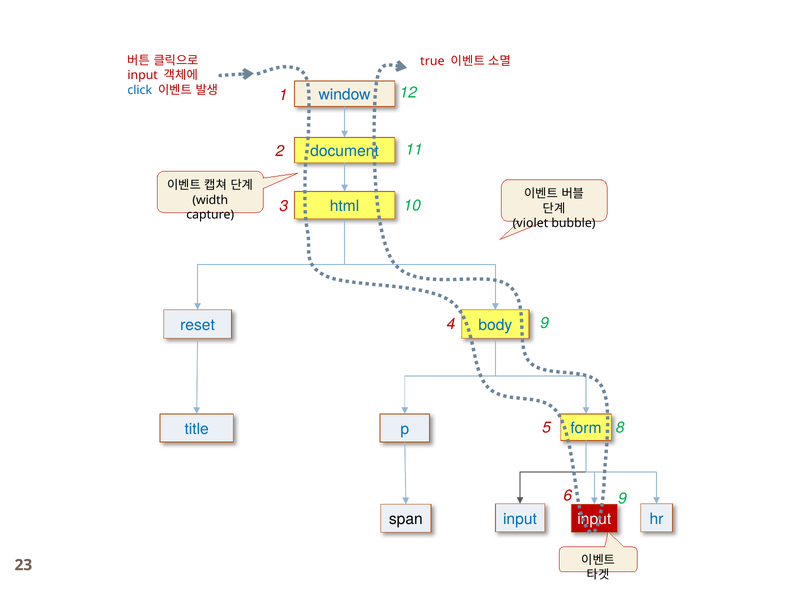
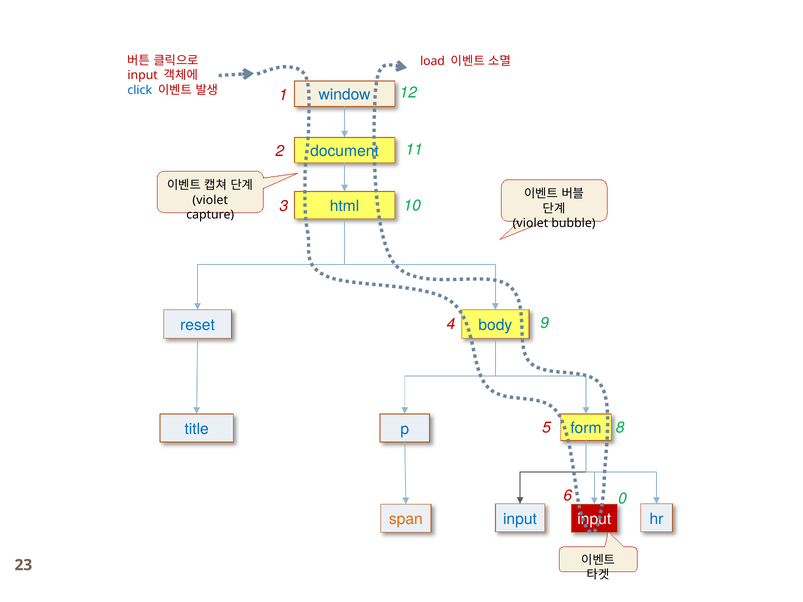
true: true -> load (433, 61)
width: width -> violet (210, 200)
6 9: 9 -> 0 (622, 499)
span colour: black -> orange (406, 520)
